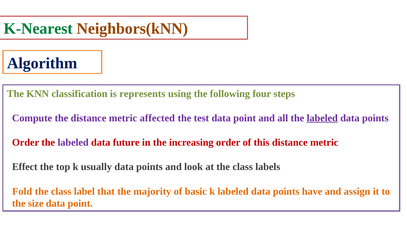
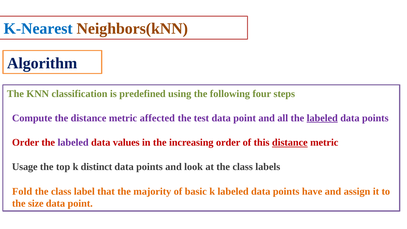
K-Nearest colour: green -> blue (38, 29)
represents: represents -> predefined (142, 94)
future: future -> values (126, 142)
distance underline: none -> present (290, 142)
Effect: Effect -> Usage (25, 167)
usually: usually -> distinct (96, 167)
